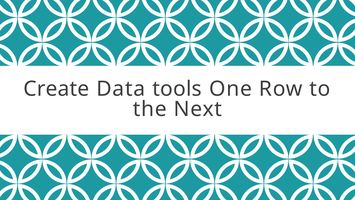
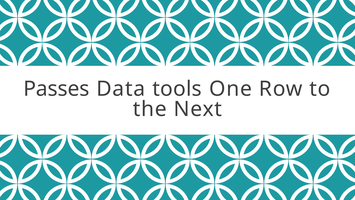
Create: Create -> Passes (56, 89)
